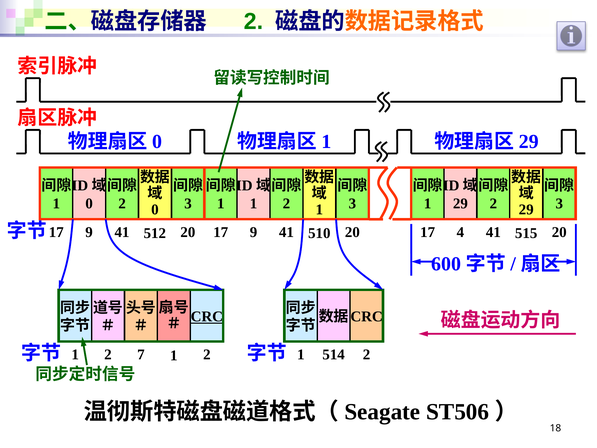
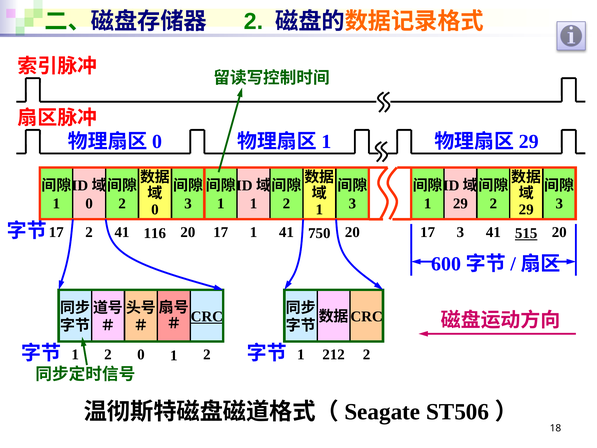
9: 9 -> 2 (89, 232)
512: 512 -> 116 (155, 233)
20 17 9: 9 -> 1 (253, 232)
510: 510 -> 750 (319, 233)
17 4: 4 -> 3 (460, 232)
515 underline: none -> present (526, 233)
2 7: 7 -> 0 (141, 354)
514: 514 -> 212 (334, 354)
